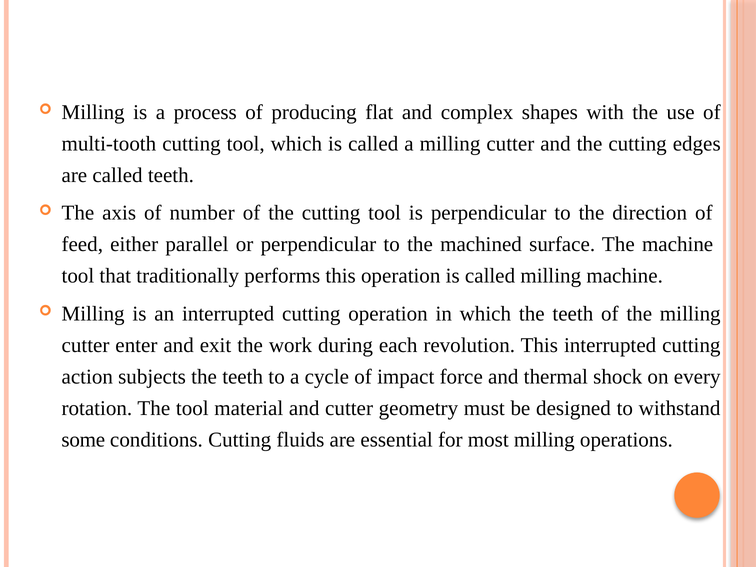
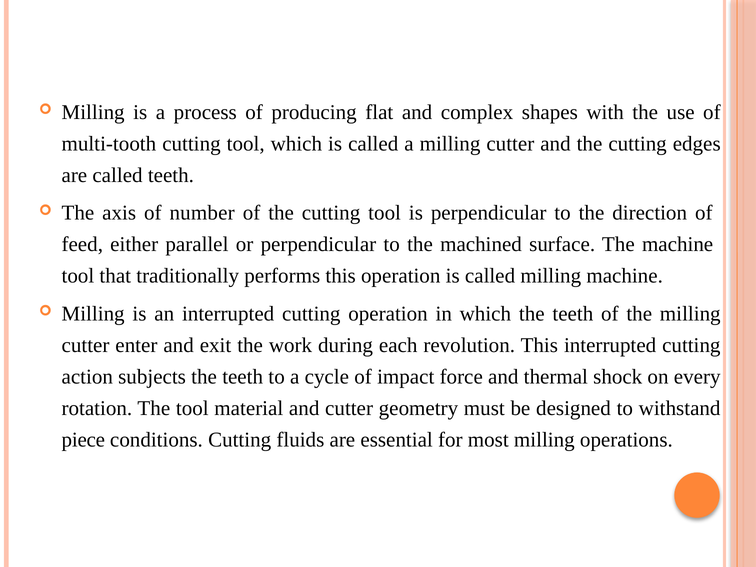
some: some -> piece (83, 440)
